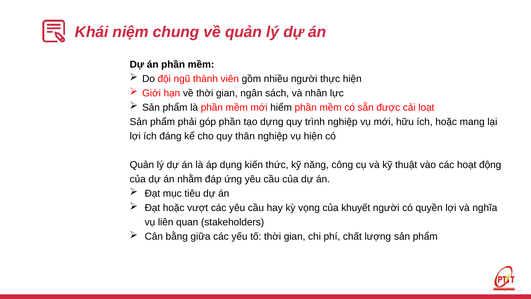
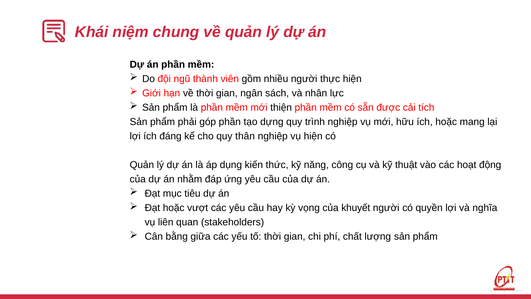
hiểm: hiểm -> thiện (281, 107)
loạt: loạt -> tích (426, 107)
